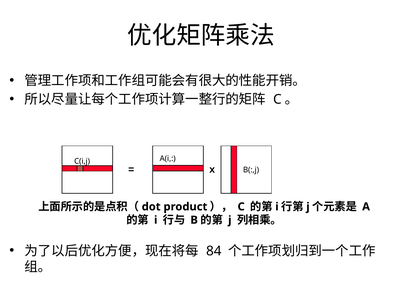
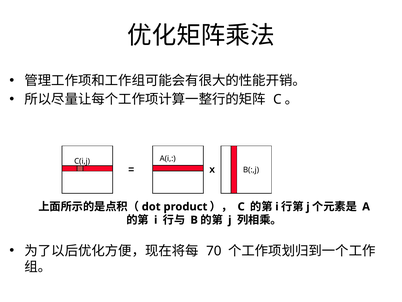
84: 84 -> 70 (214, 251)
